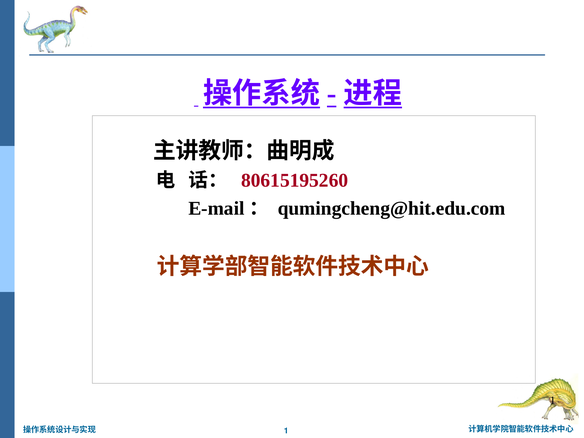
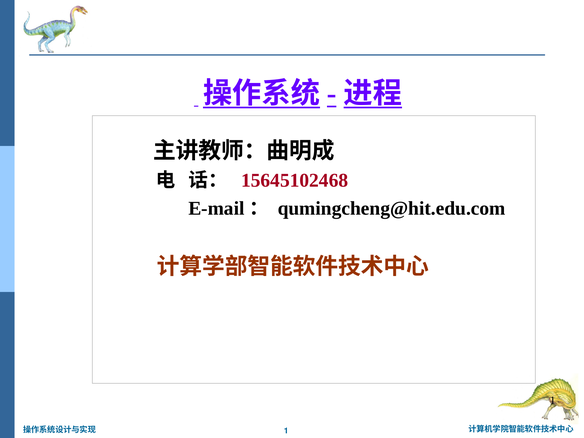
80615195260: 80615195260 -> 15645102468 (295, 180)
